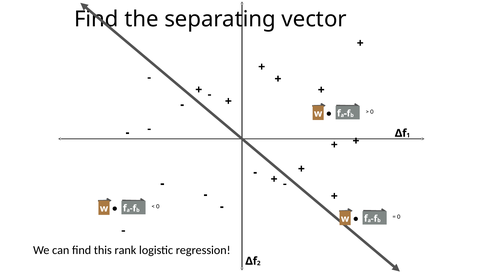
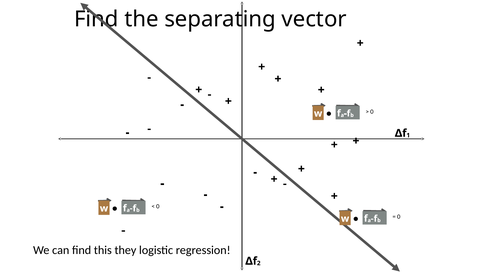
rank: rank -> they (125, 250)
